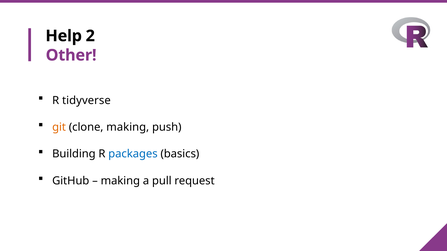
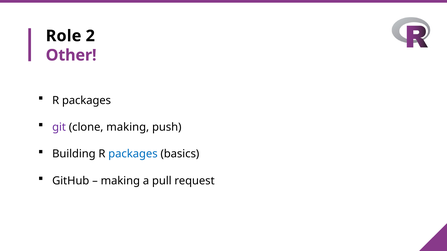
Help: Help -> Role (64, 36)
tidyverse: tidyverse -> packages (86, 101)
git colour: orange -> purple (59, 127)
